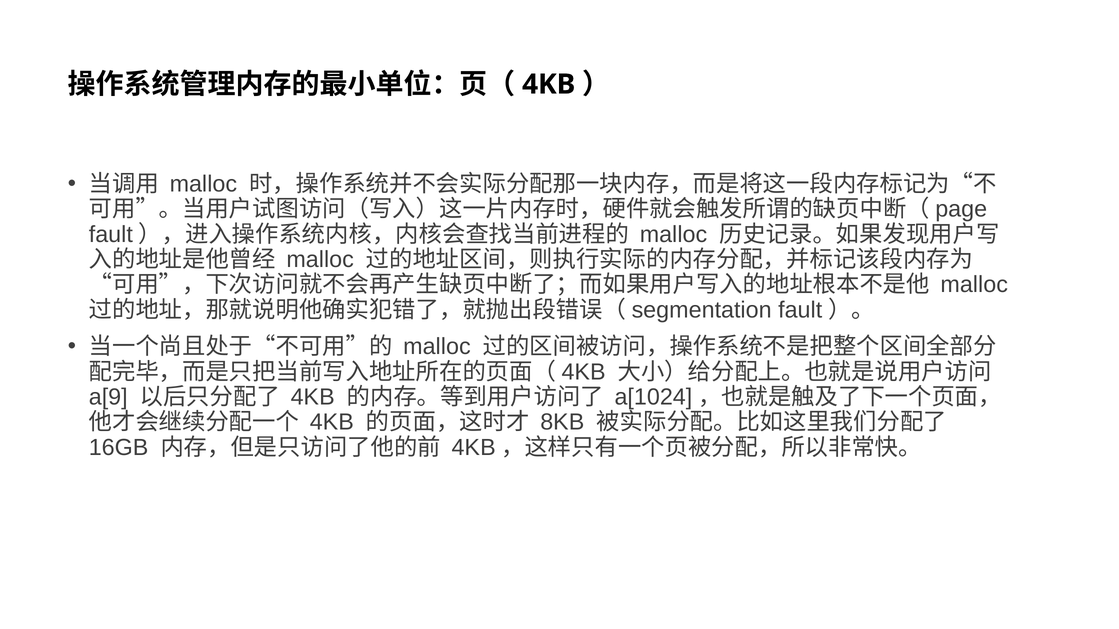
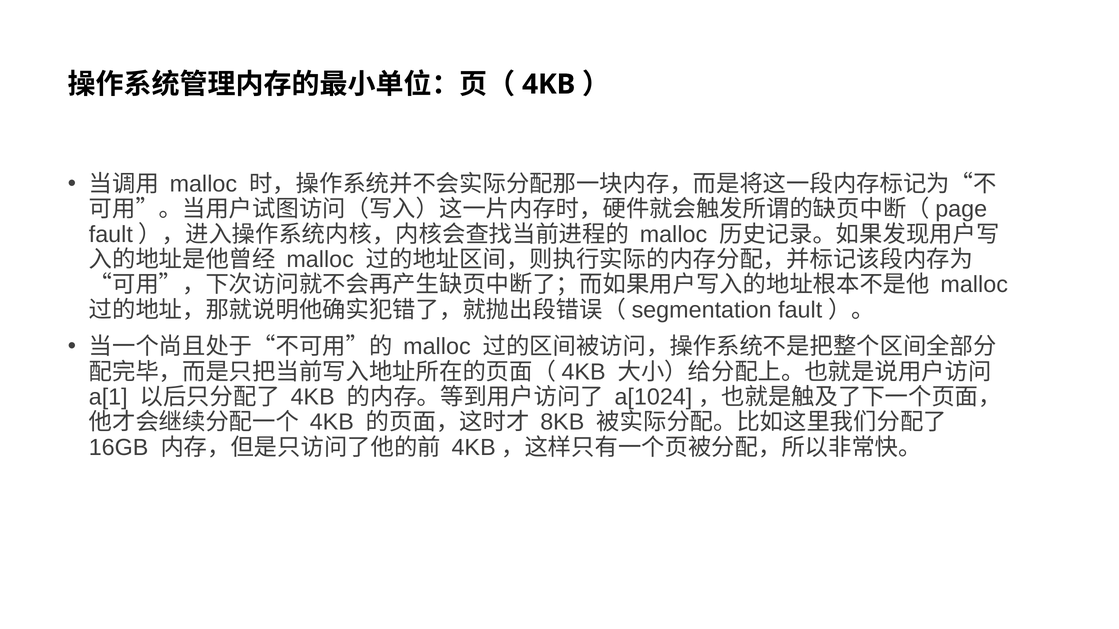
a[9: a[9 -> a[1 (108, 397)
